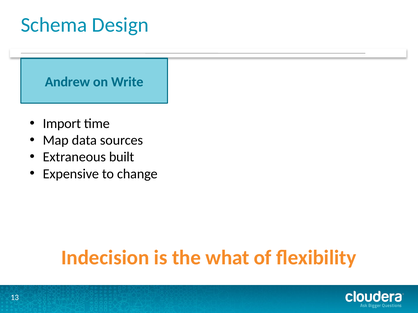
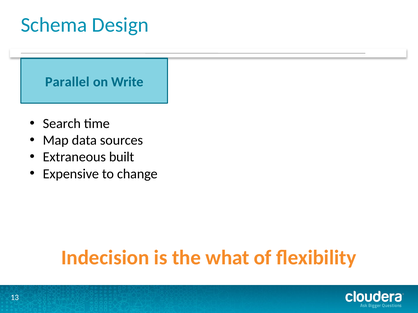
Andrew: Andrew -> Parallel (67, 82)
Import: Import -> Search (62, 124)
